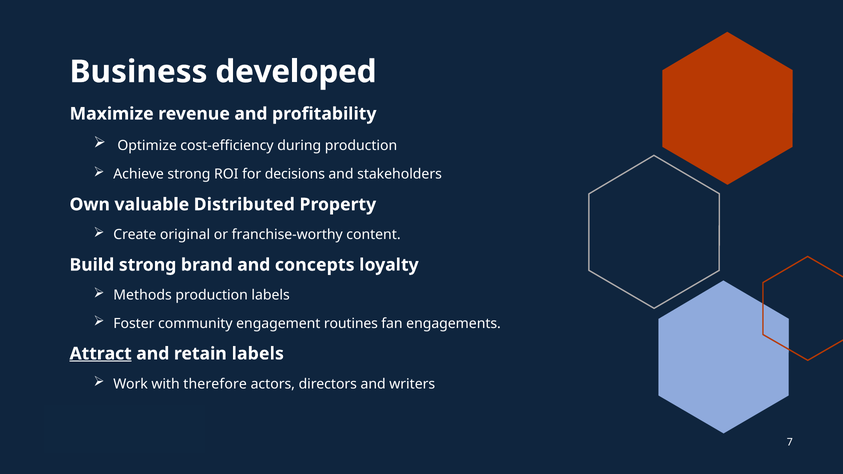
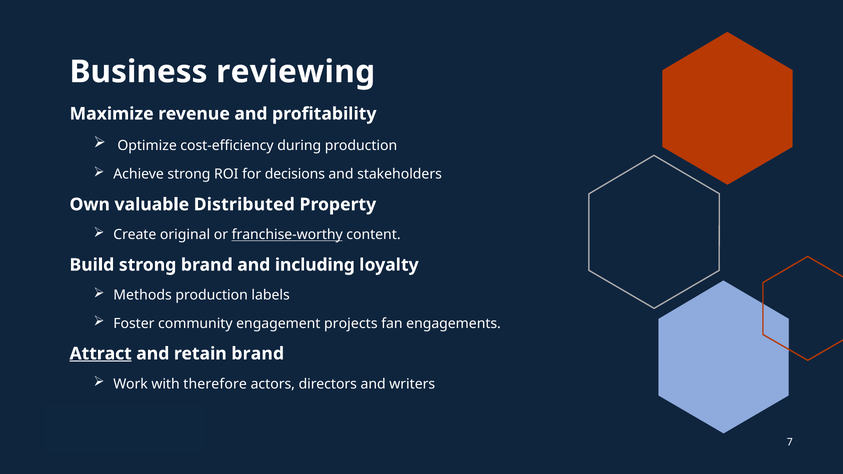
developed: developed -> reviewing (296, 72)
franchise-worthy underline: none -> present (287, 235)
concepts: concepts -> including (315, 265)
routines: routines -> projects (351, 324)
retain labels: labels -> brand (258, 354)
